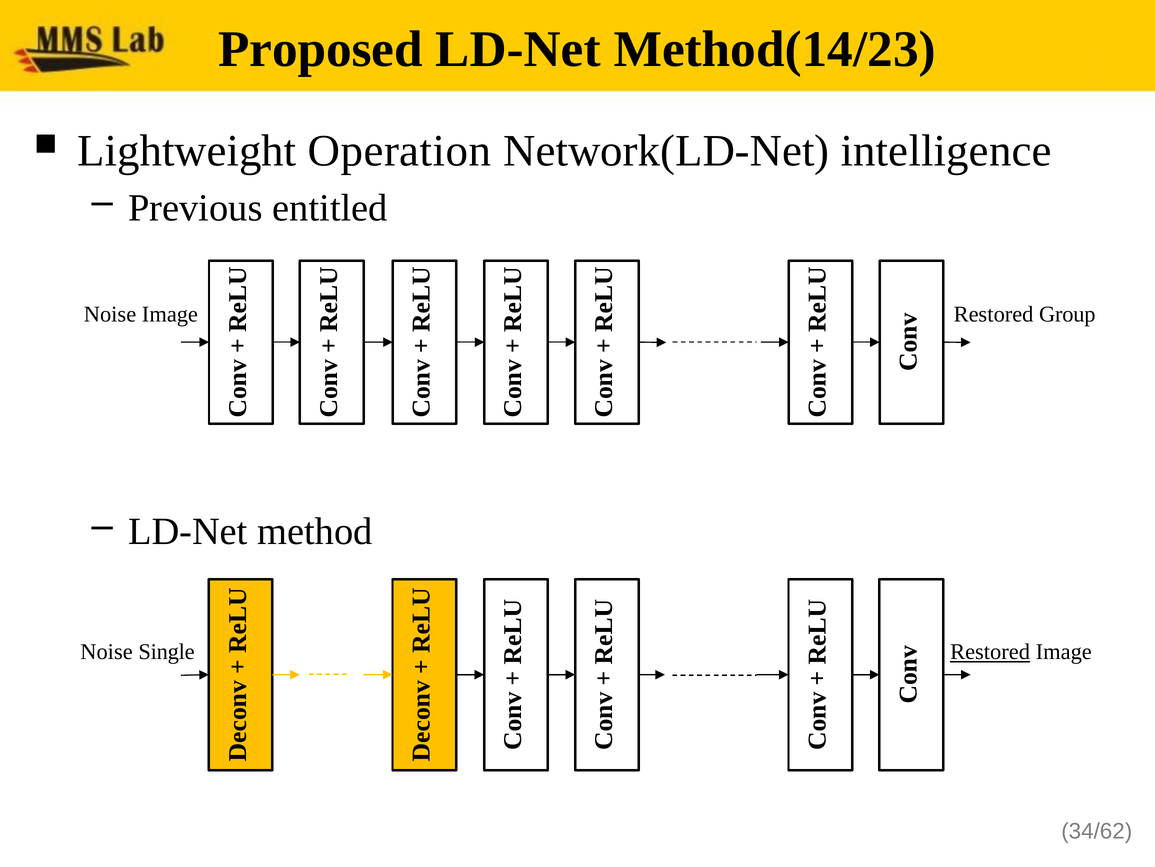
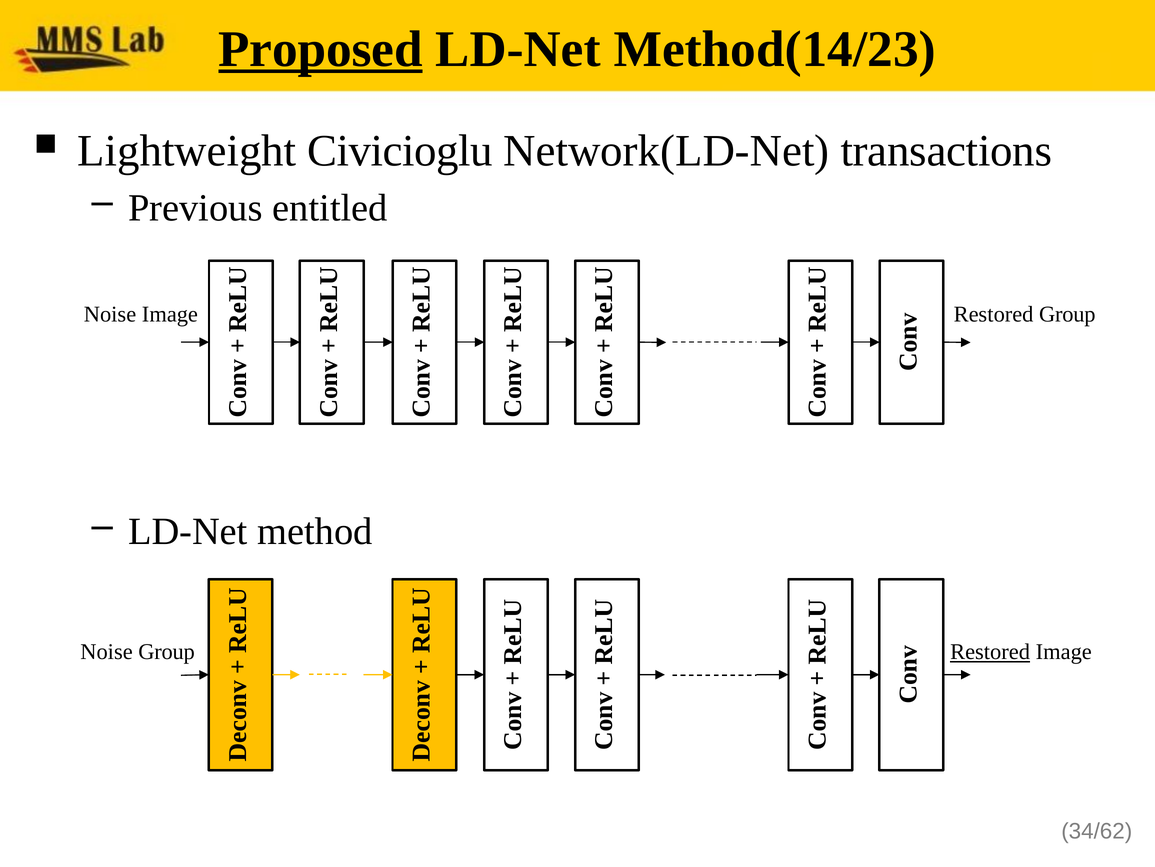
Proposed underline: none -> present (320, 49)
Operation: Operation -> Civicioglu (400, 151)
intelligence: intelligence -> transactions (946, 151)
Noise Single: Single -> Group (167, 651)
